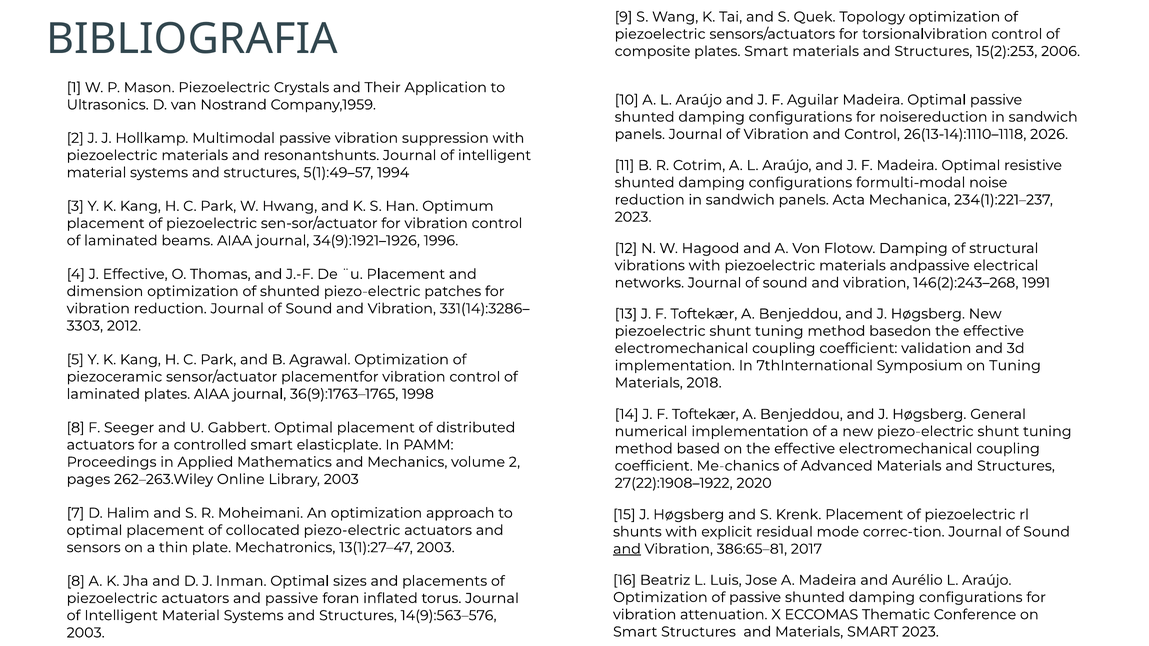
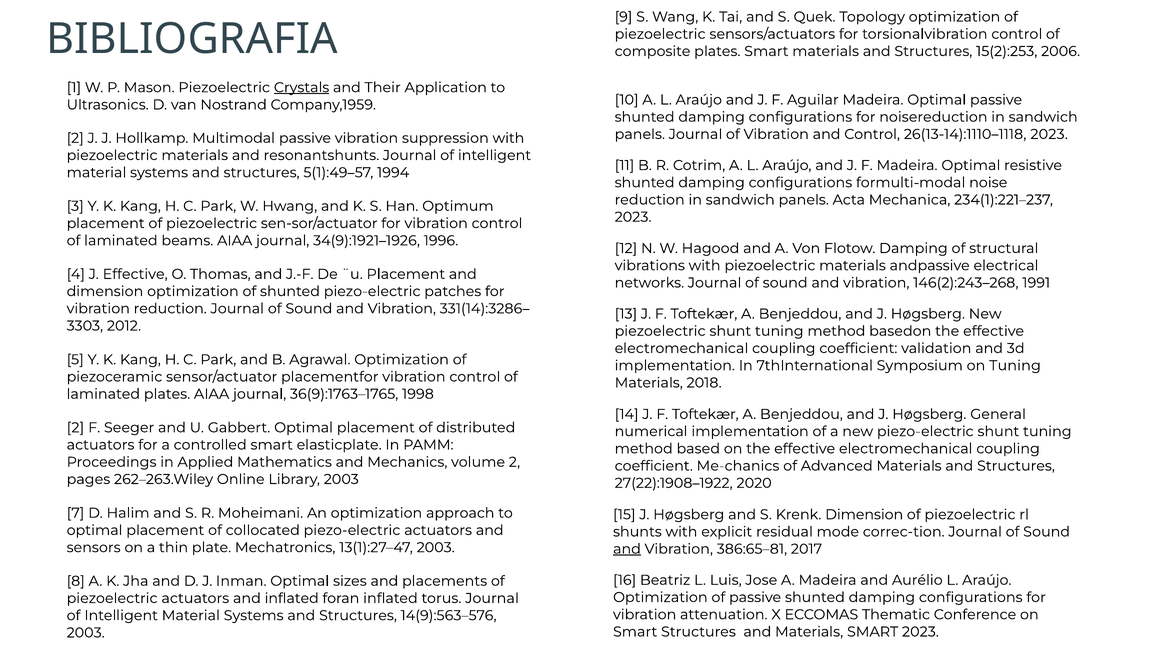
Crystals underline: none -> present (302, 88)
26(13-14):1110–1118 2026: 2026 -> 2023 (1049, 134)
8: 8 -> 2 (75, 428)
Krenk Placement: Placement -> Dimension (864, 515)
and passive: passive -> inflated (292, 599)
